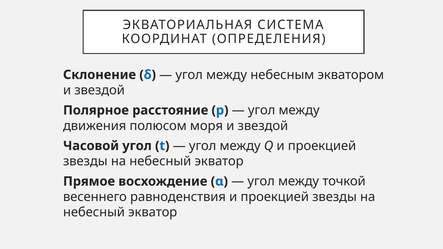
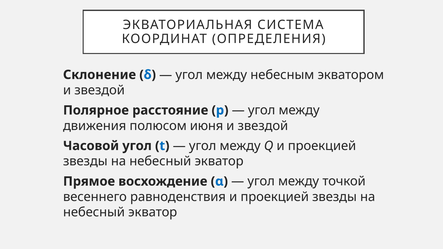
моря: моря -> июня (207, 126)
